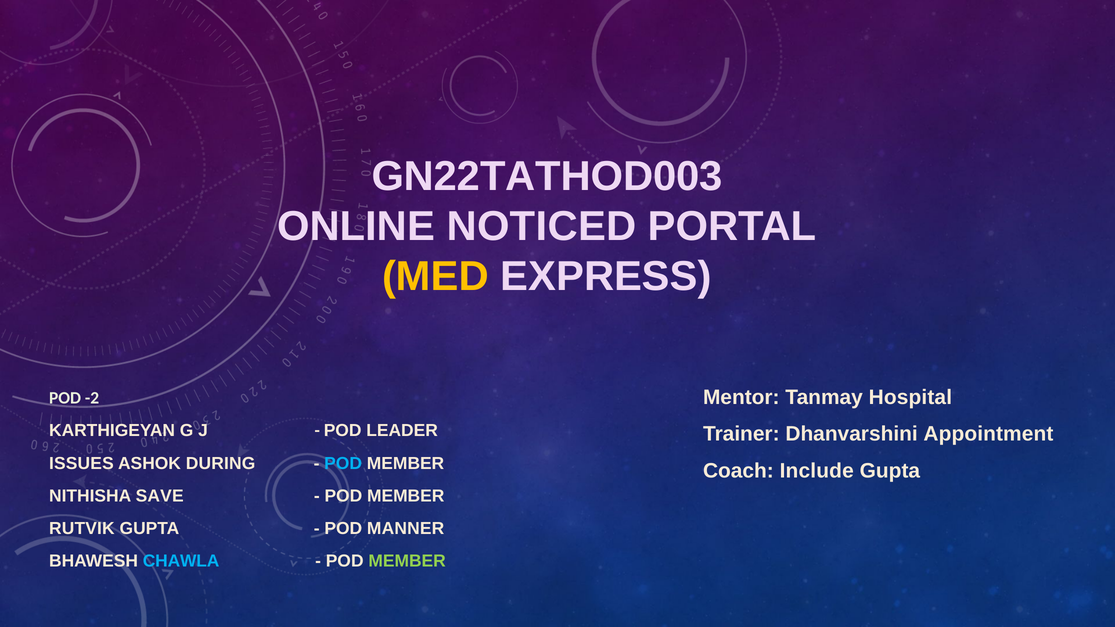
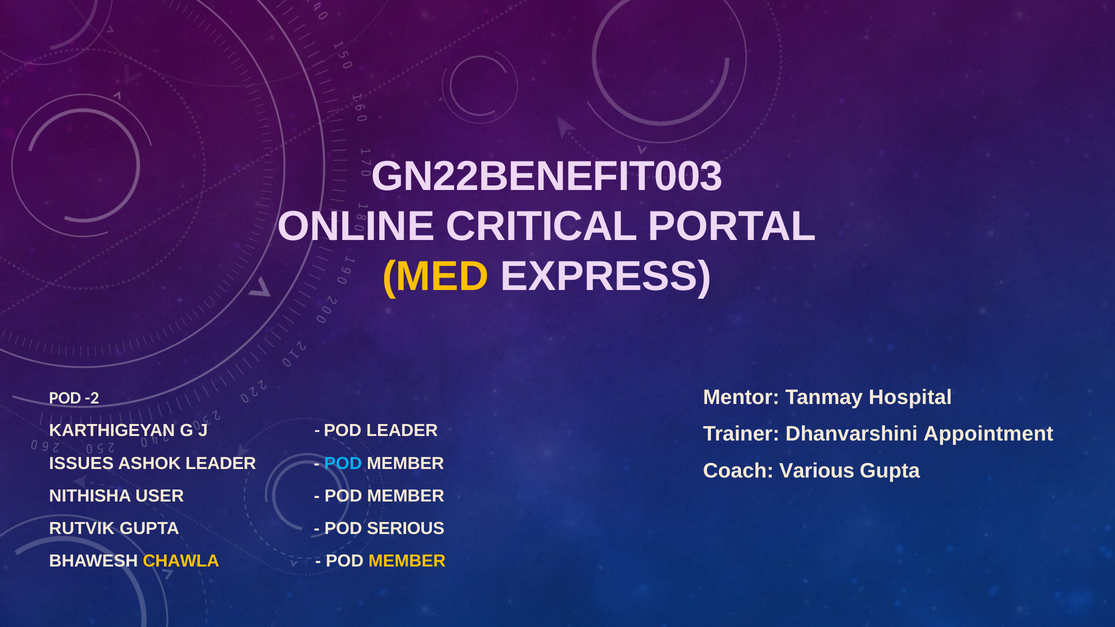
GN22TATHOD003: GN22TATHOD003 -> GN22BENEFIT003 (547, 176)
NOTICED: NOTICED -> CRITICAL (542, 227)
ASHOK DURING: DURING -> LEADER (221, 463)
Include: Include -> Various (817, 471)
SAVE: SAVE -> USER (160, 496)
MANNER: MANNER -> SERIOUS (406, 528)
CHAWLA colour: light blue -> yellow (181, 561)
MEMBER colour: light green -> yellow (407, 561)
